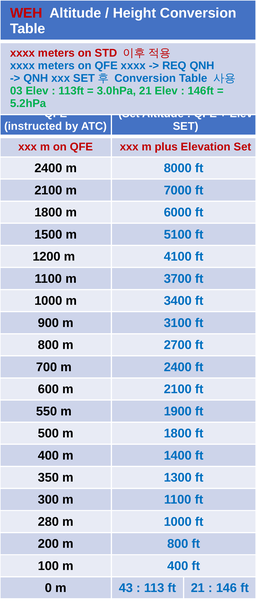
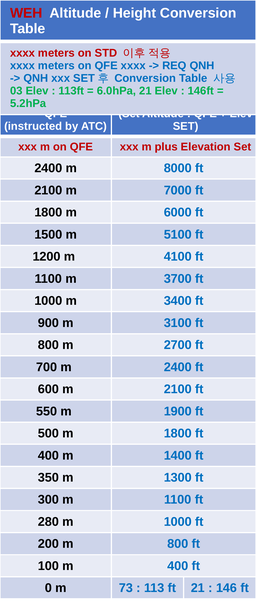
3.0hPa: 3.0hPa -> 6.0hPa (116, 91)
43: 43 -> 73 (126, 587)
